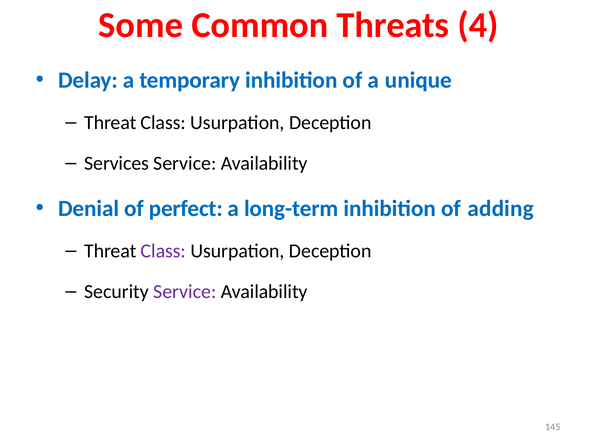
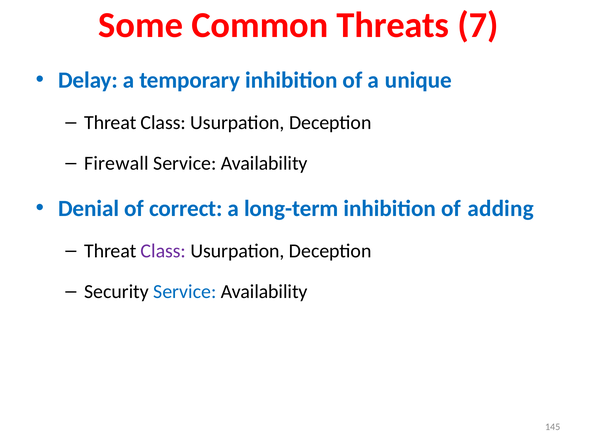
4: 4 -> 7 (478, 25)
Services: Services -> Firewall (116, 163)
perfect: perfect -> correct (186, 209)
Service colour: purple -> blue (185, 292)
